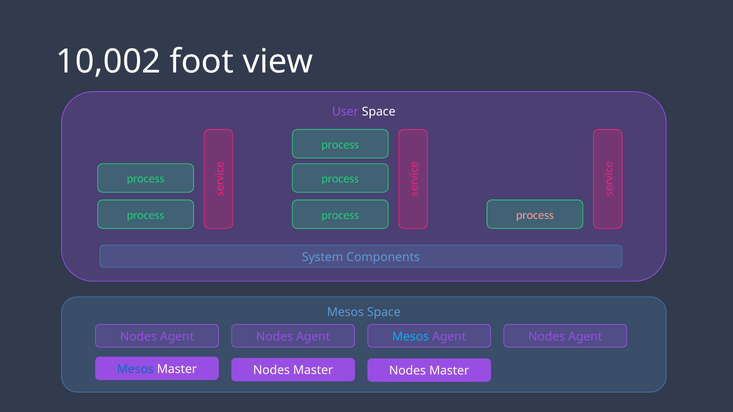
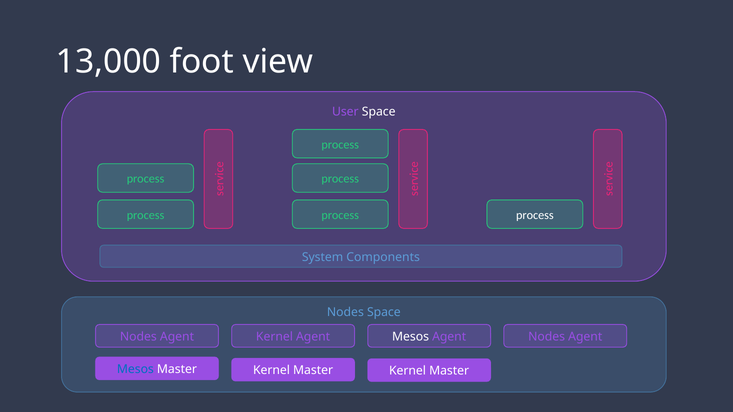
10,002: 10,002 -> 13,000 (108, 62)
process colour: pink -> white (535, 215)
Mesos: Mesos -> Nodes (345, 313)
Nodes: Nodes -> Kernel (274, 337)
Mesos colour: light blue -> white (411, 337)
Nodes: Nodes -> Kernel (271, 371)
Nodes: Nodes -> Kernel (408, 371)
